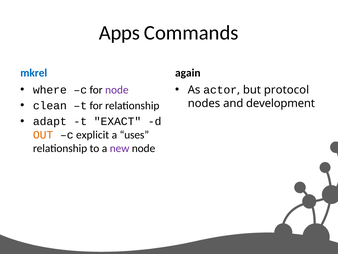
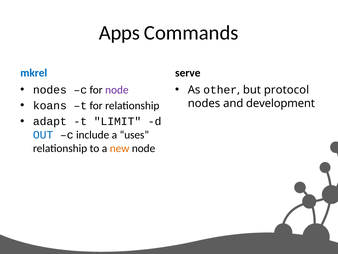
again: again -> serve (188, 73)
where: where -> nodes (50, 90)
actor: actor -> other (220, 90)
clean: clean -> koans (50, 105)
EXACT: EXACT -> LIMIT (117, 121)
OUT colour: orange -> blue (43, 135)
explicit: explicit -> include (93, 135)
new colour: purple -> orange (120, 148)
